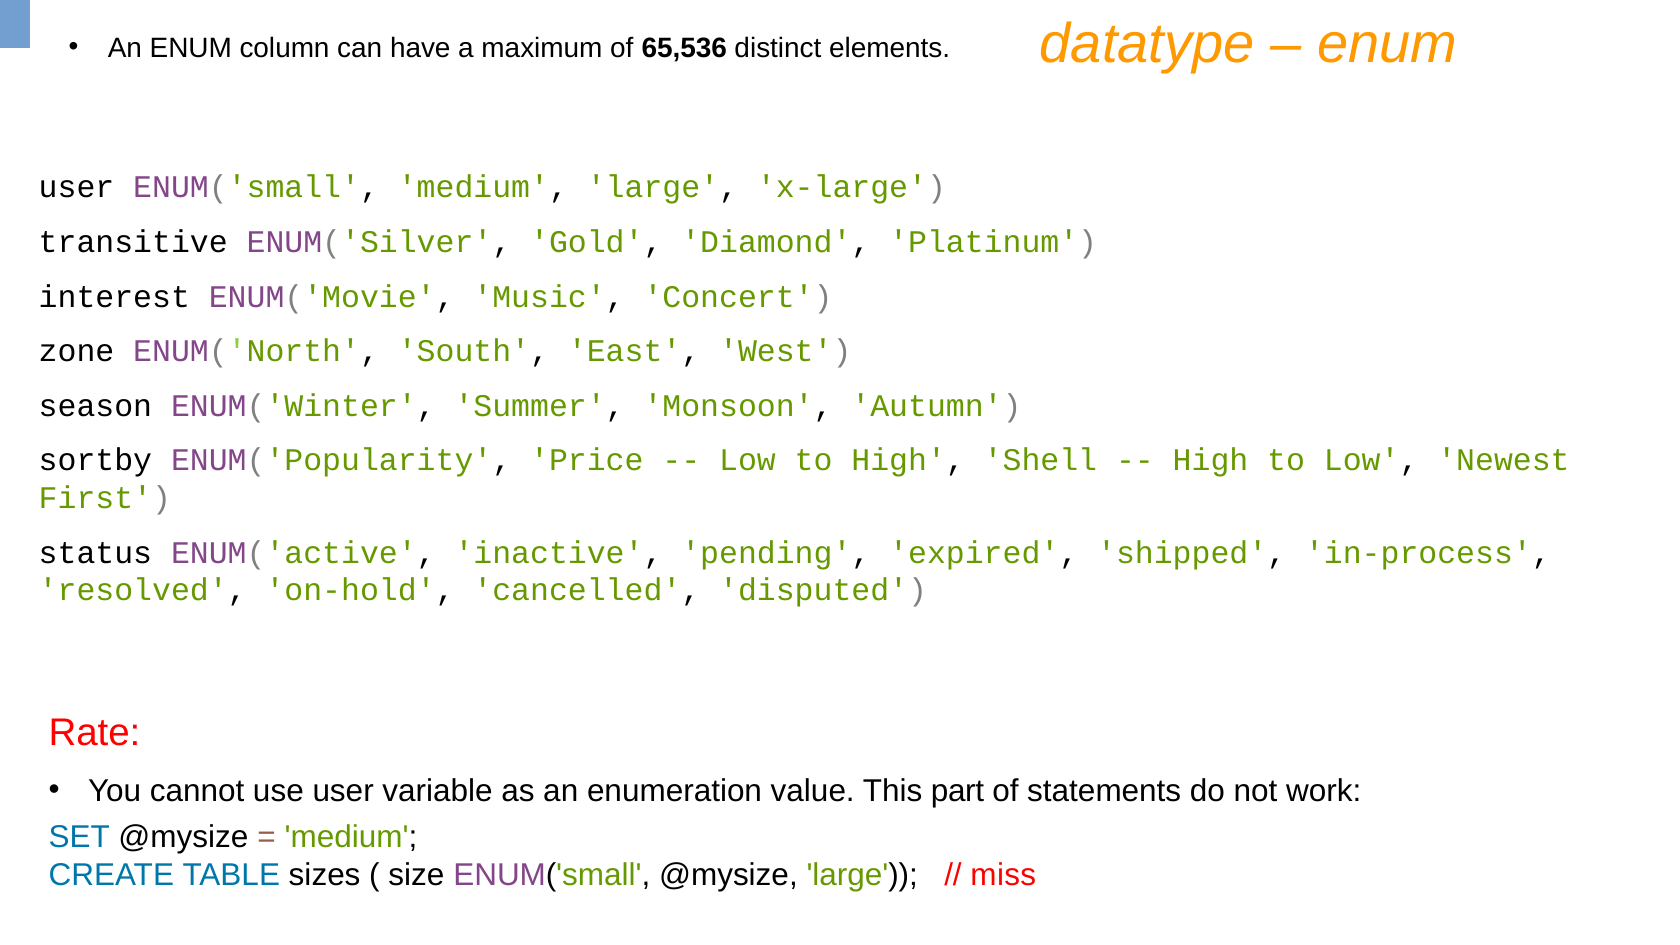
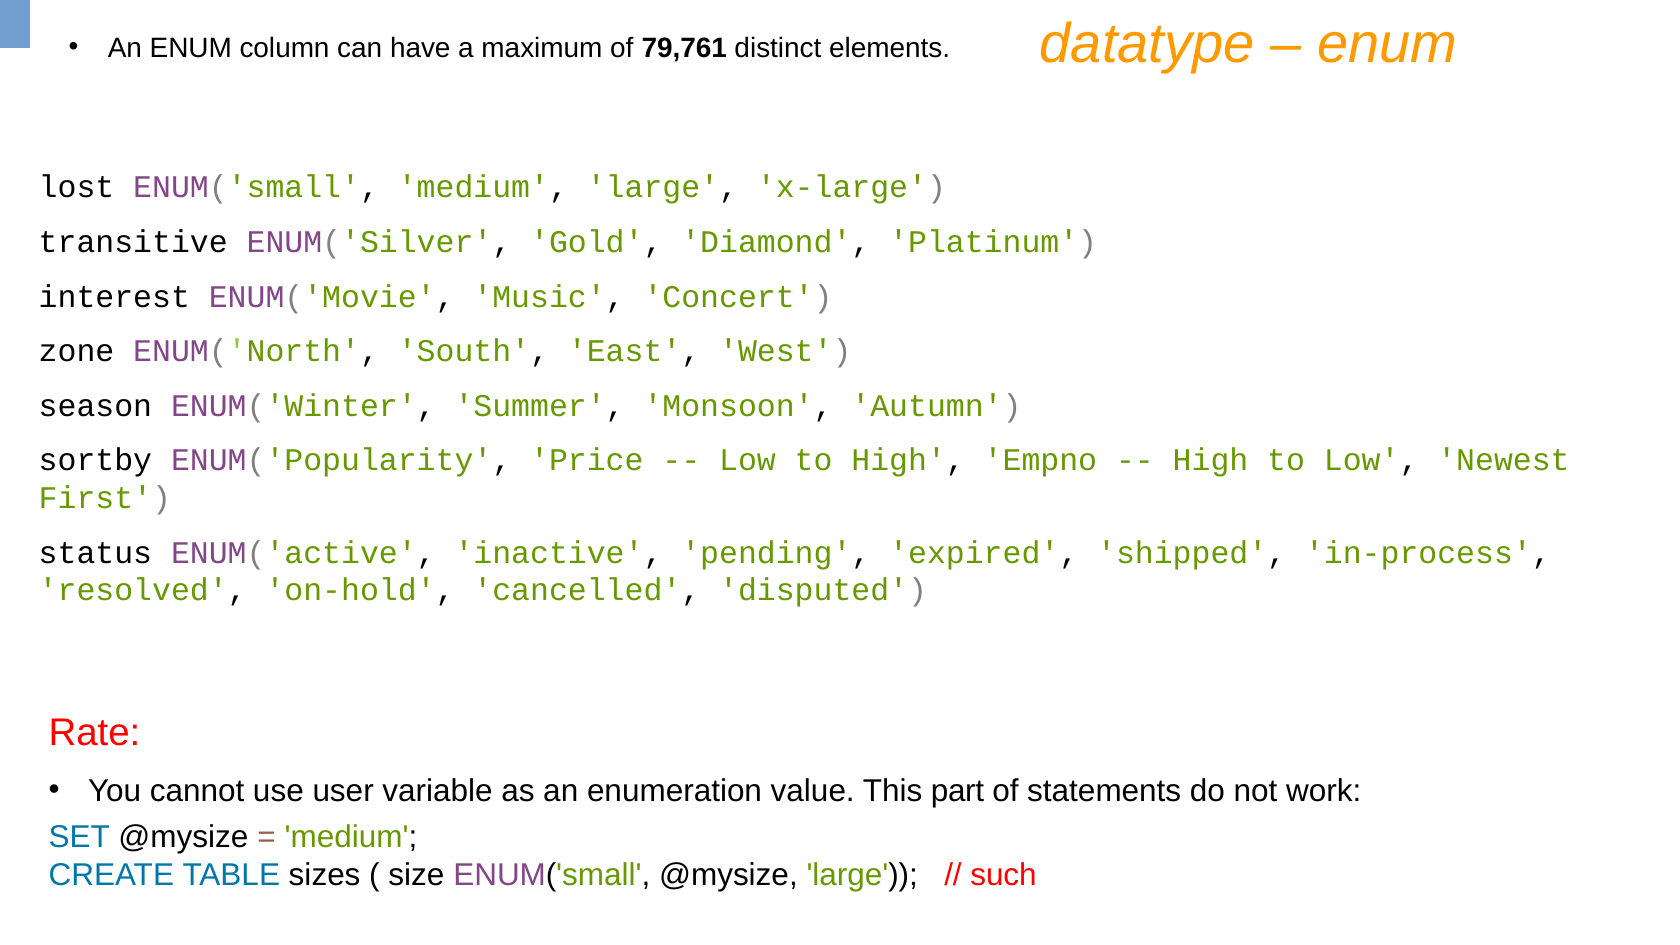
65,536: 65,536 -> 79,761 (684, 48)
user: user -> lost (77, 188)
Shell: Shell -> Empno (1040, 460)
miss: miss -> such (1004, 875)
